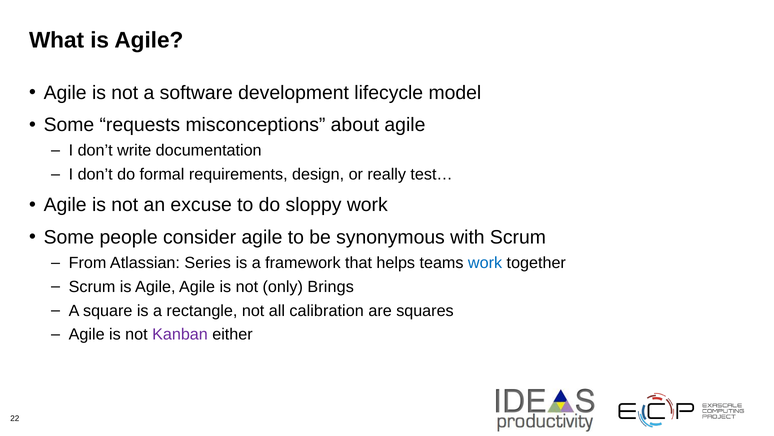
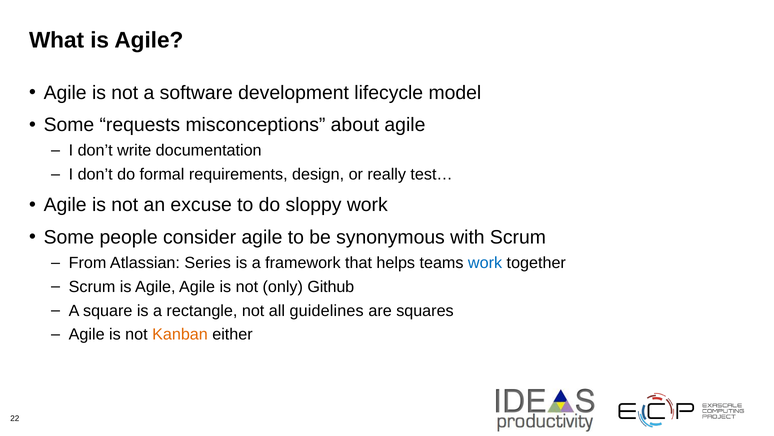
Brings: Brings -> Github (331, 286)
calibration: calibration -> guidelines (327, 310)
Kanban colour: purple -> orange (180, 334)
